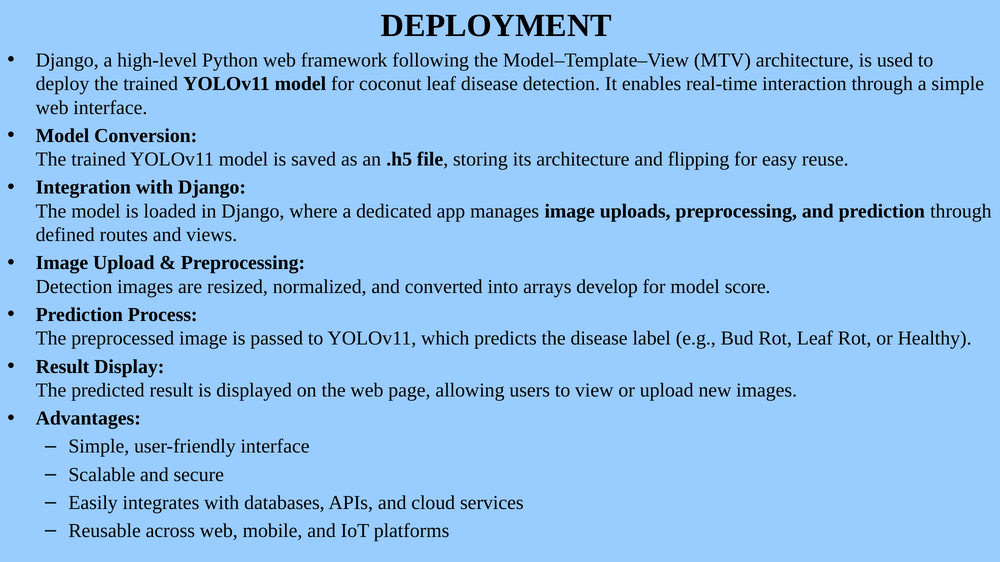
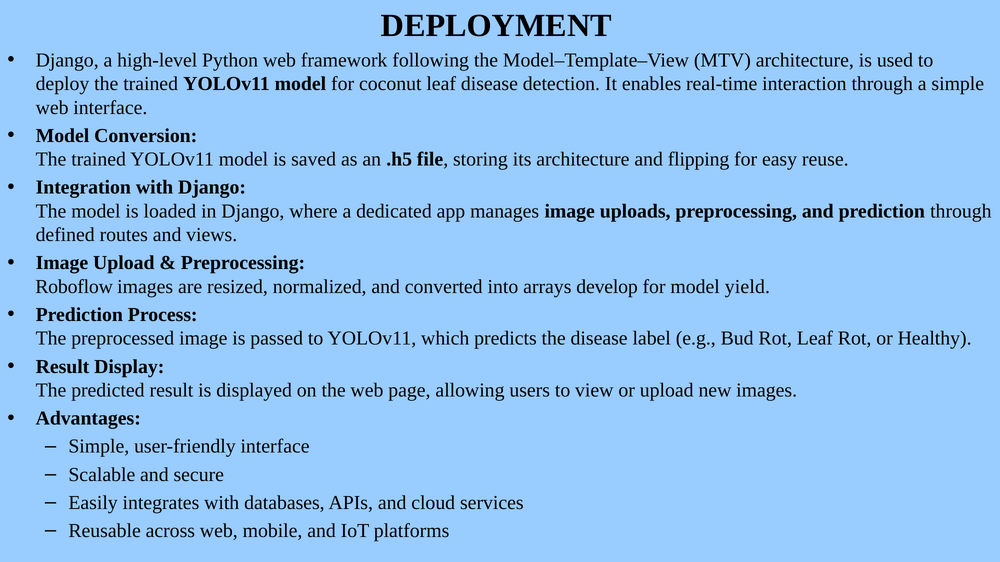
Detection: Detection -> Roboflow (74, 287)
score: score -> yield (747, 287)
